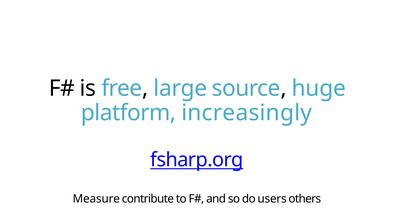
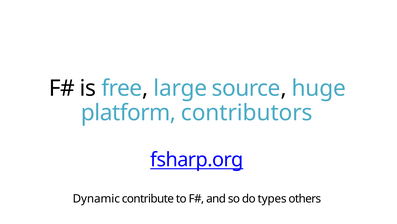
increasingly: increasingly -> contributors (247, 113)
Measure: Measure -> Dynamic (96, 198)
users: users -> types (272, 198)
